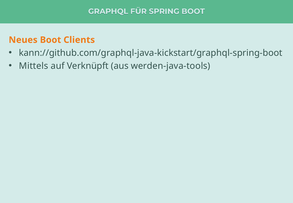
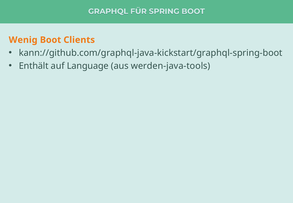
Neues: Neues -> Wenig (23, 40)
Mittels: Mittels -> Enthält (34, 66)
Verknüpft: Verknüpft -> Language (88, 66)
